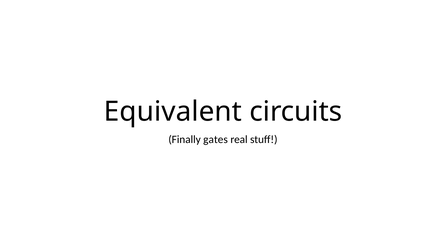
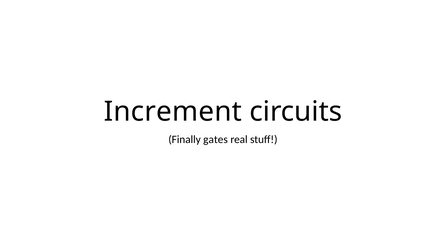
Equivalent: Equivalent -> Increment (173, 111)
